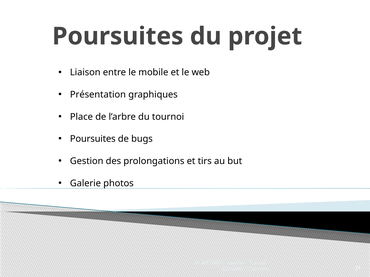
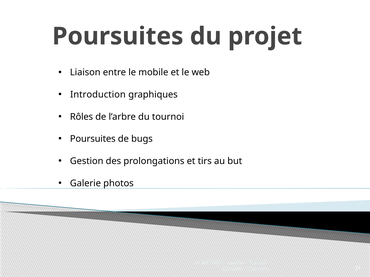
Présentation: Présentation -> Introduction (98, 95)
Place: Place -> Rôles (82, 117)
